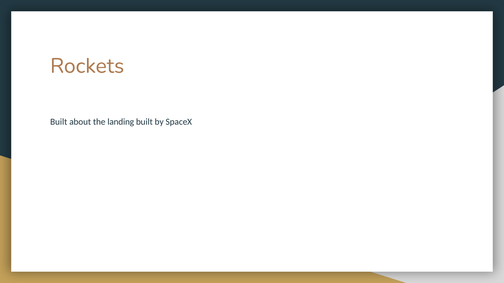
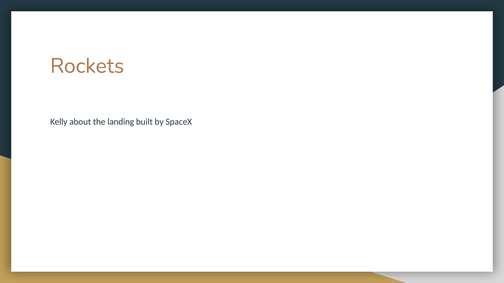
Built: Built -> Kelly (59, 122)
